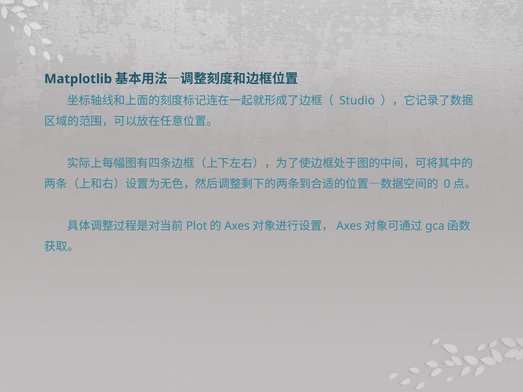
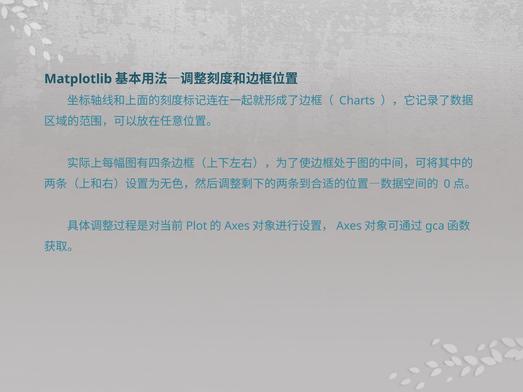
Studio: Studio -> Charts (357, 101)
